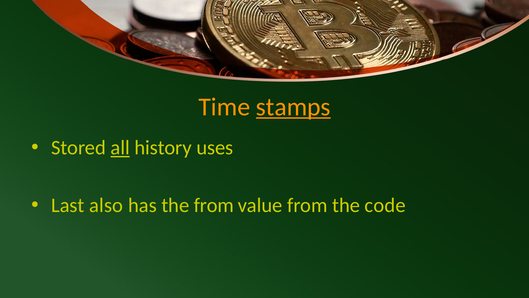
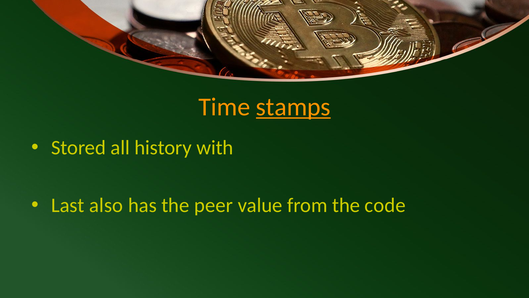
all underline: present -> none (120, 148)
uses: uses -> with (215, 148)
the from: from -> peer (214, 205)
